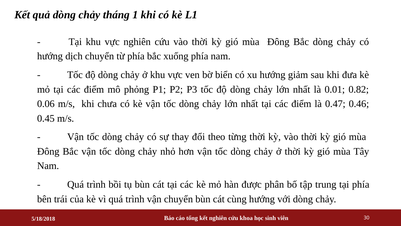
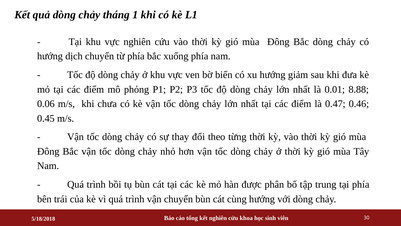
0.82: 0.82 -> 8.88 (359, 89)
